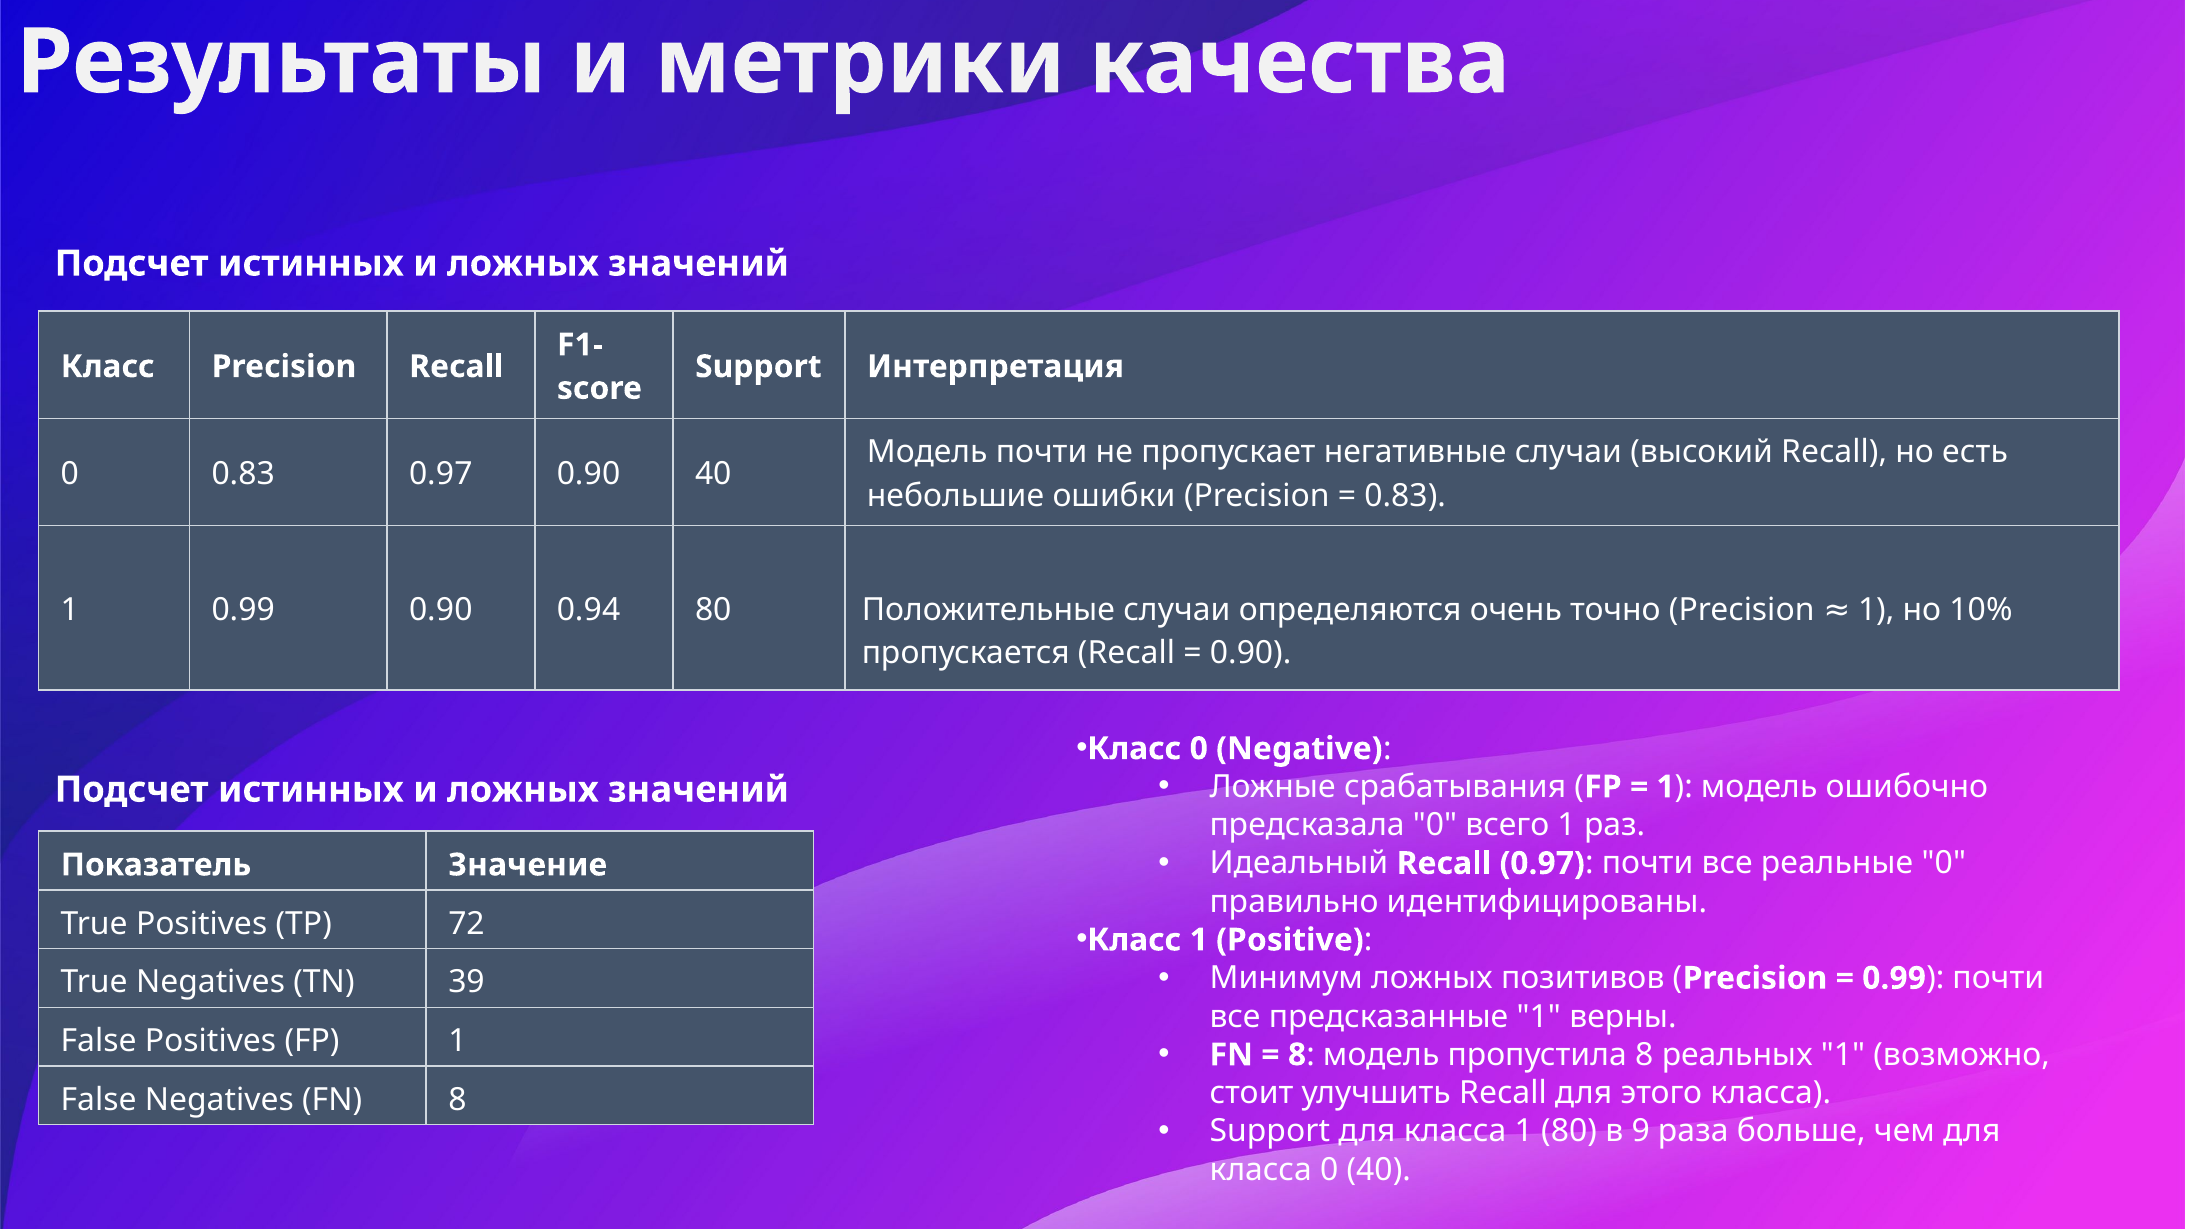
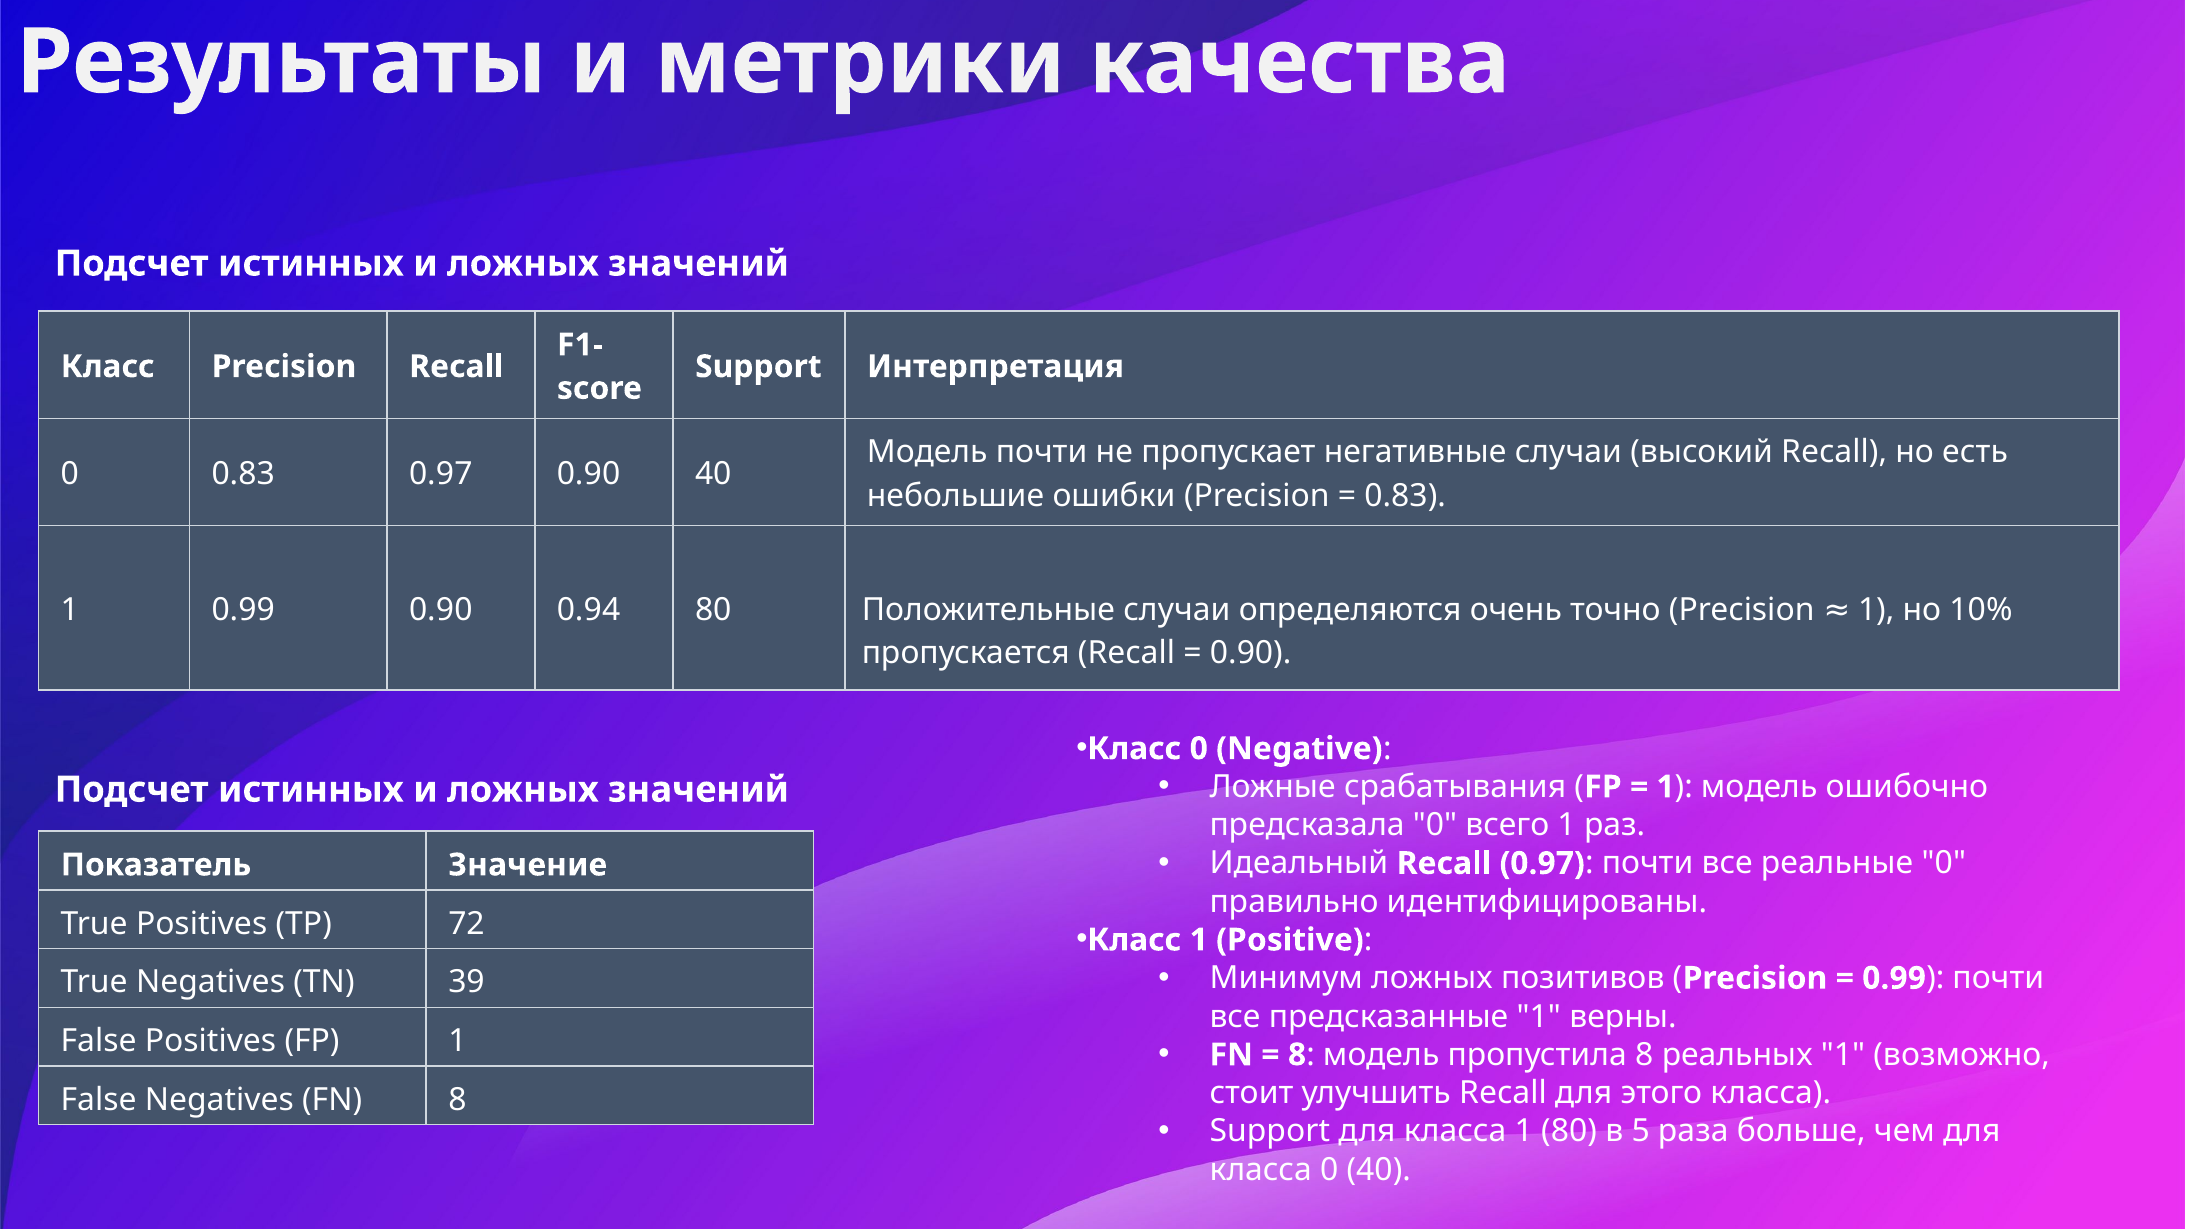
9: 9 -> 5 (1641, 1131)
